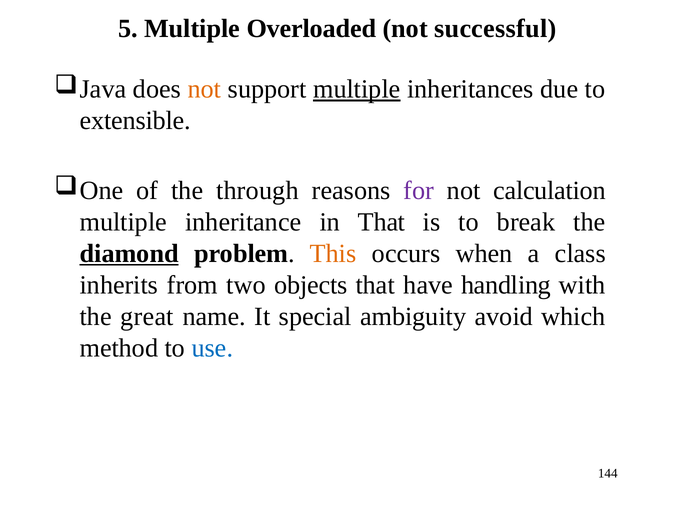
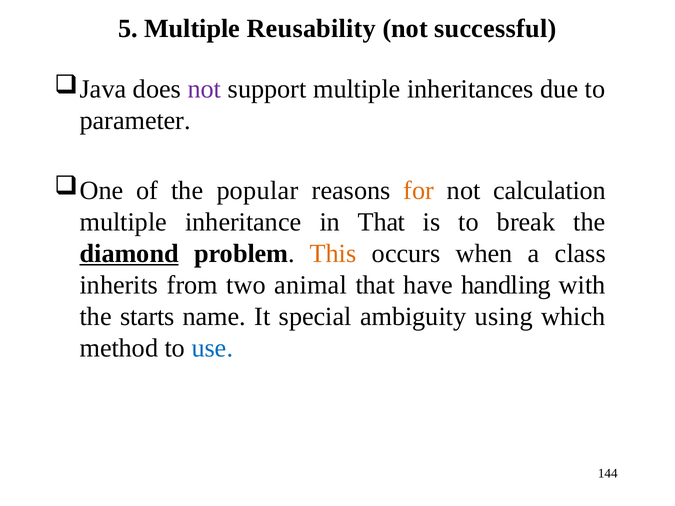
Overloaded: Overloaded -> Reusability (311, 28)
not colour: orange -> purple (204, 89)
multiple underline: present -> none (357, 89)
extensible: extensible -> parameter (135, 121)
through: through -> popular (257, 191)
for colour: purple -> orange (419, 191)
objects: objects -> animal (311, 285)
great: great -> starts (147, 317)
avoid: avoid -> using (504, 317)
